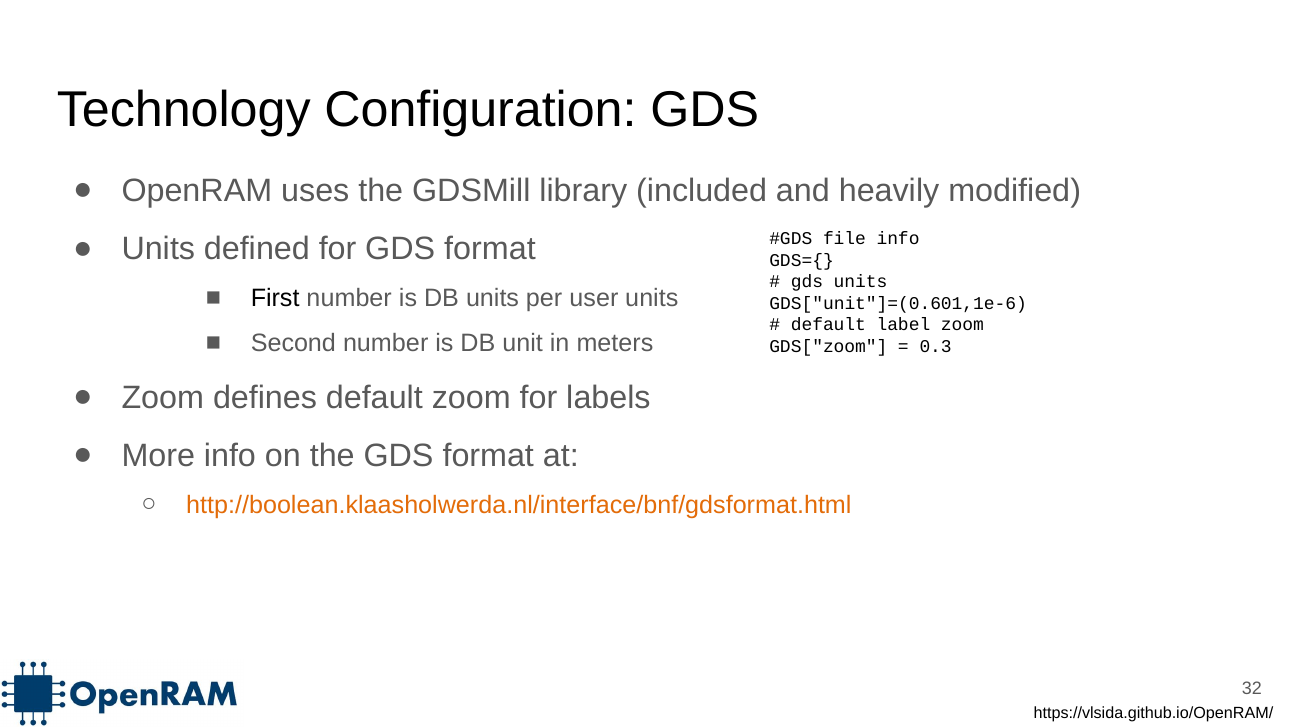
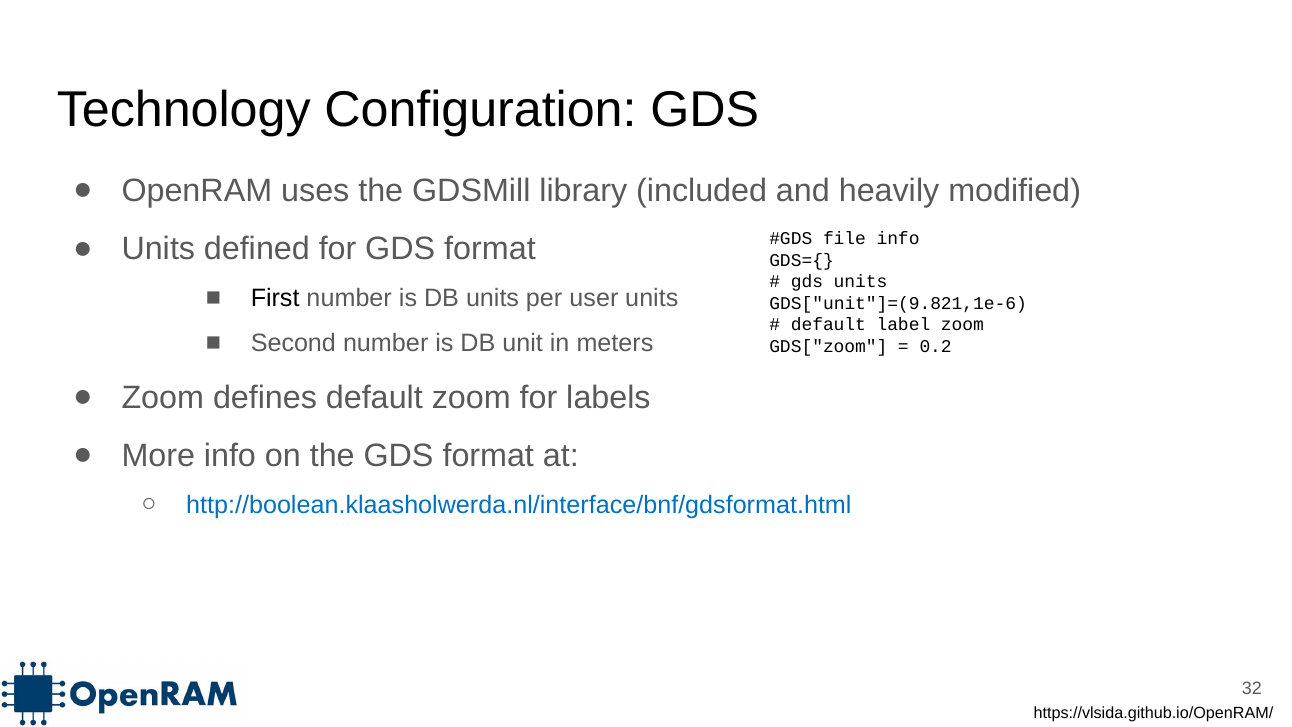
GDS["unit"]=(0.601,1e-6: GDS["unit"]=(0.601,1e-6 -> GDS["unit"]=(9.821,1e-6 (898, 303)
0.3: 0.3 -> 0.2 (936, 346)
http://boolean.klaasholwerda.nl/interface/bnf/gdsformat.html colour: orange -> blue (519, 505)
